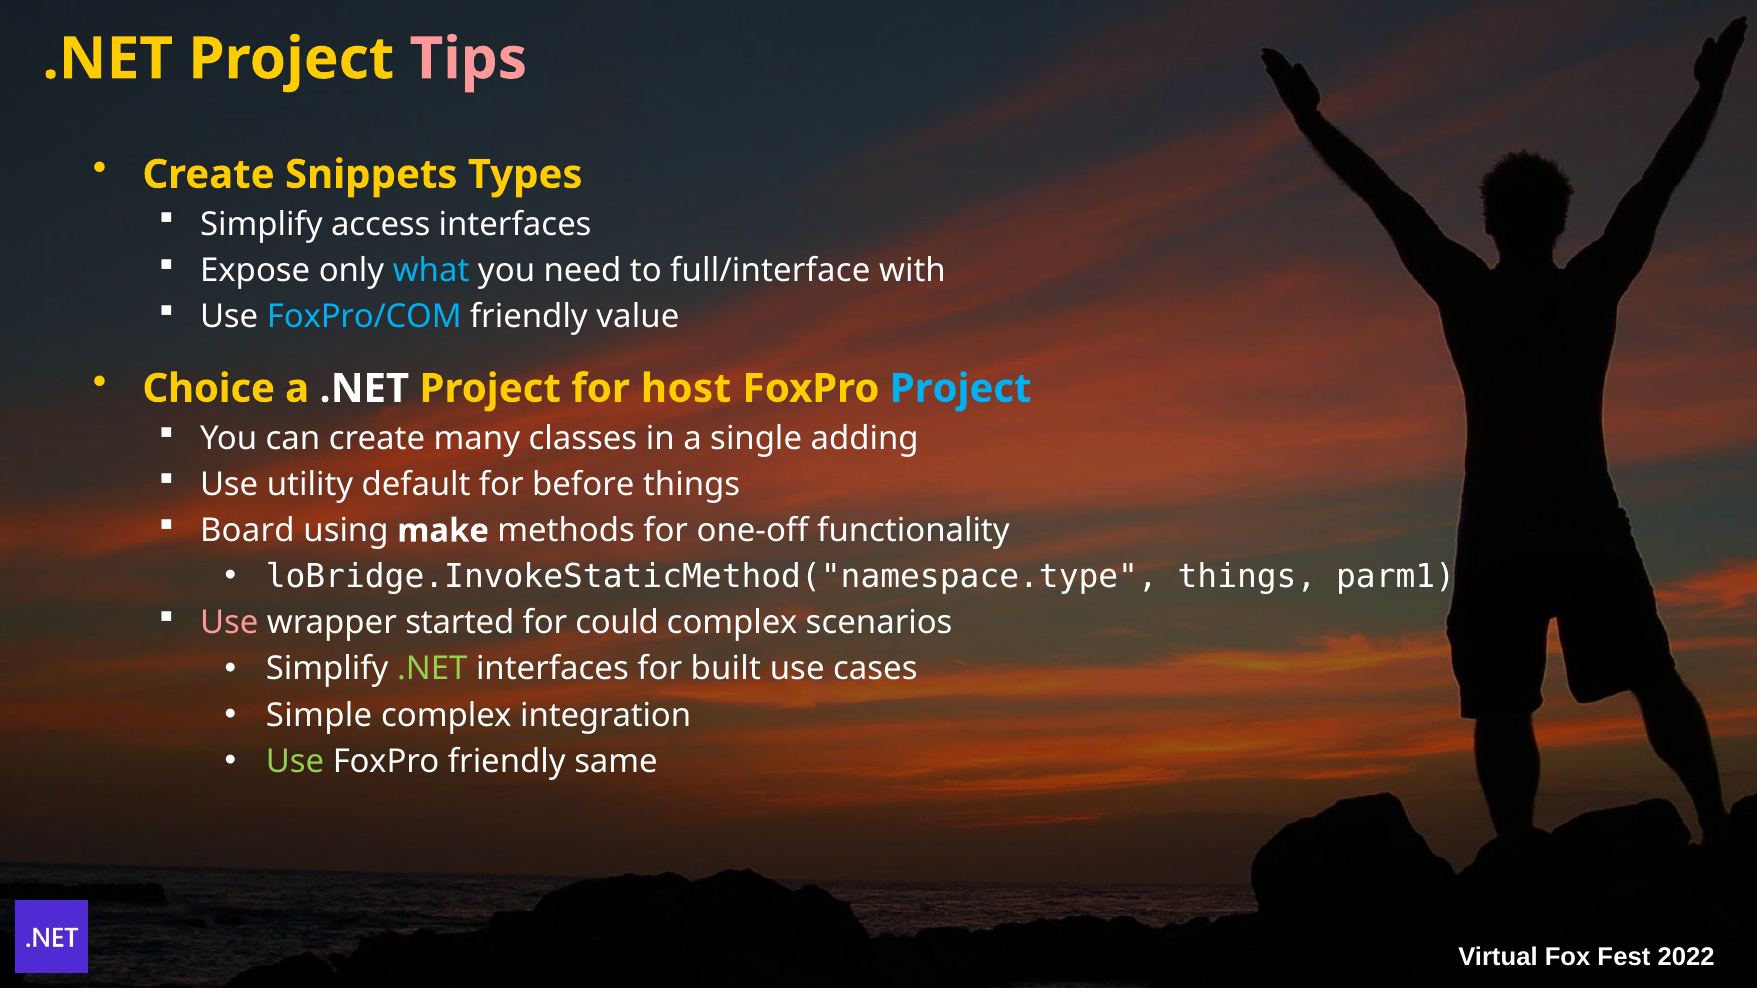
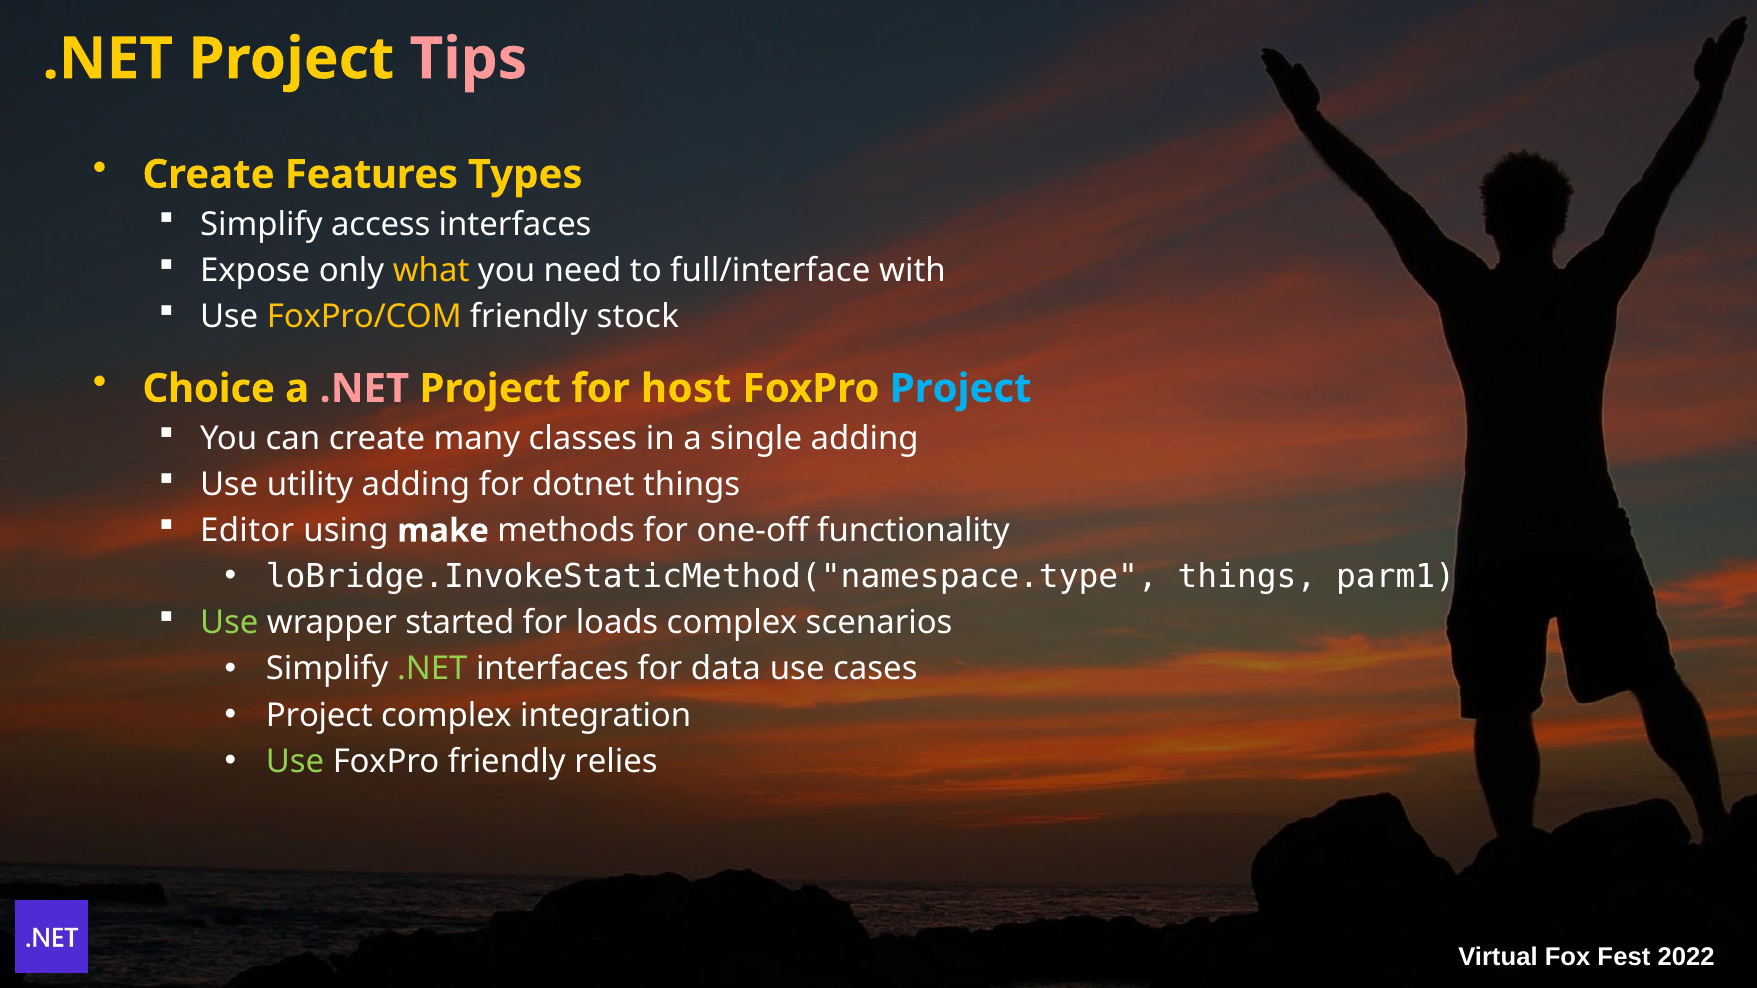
Snippets: Snippets -> Features (371, 175)
what colour: light blue -> yellow (431, 271)
FoxPro/COM colour: light blue -> yellow (364, 317)
value: value -> stock (638, 317)
.NET colour: white -> pink (364, 389)
utility default: default -> adding (416, 485)
before: before -> dotnet (583, 485)
Board: Board -> Editor (247, 531)
Use colour: pink -> light green (229, 623)
could: could -> loads (617, 623)
built: built -> data (726, 669)
Simple: Simple -> Project (319, 715)
same: same -> relies (616, 762)
